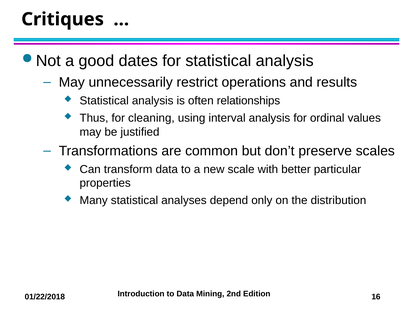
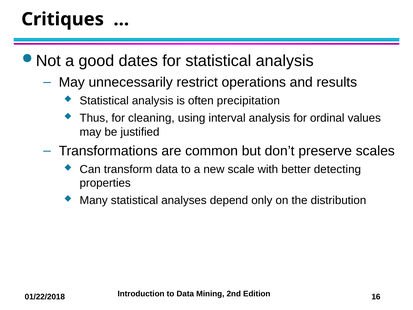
relationships: relationships -> precipitation (248, 101)
particular: particular -> detecting (337, 169)
